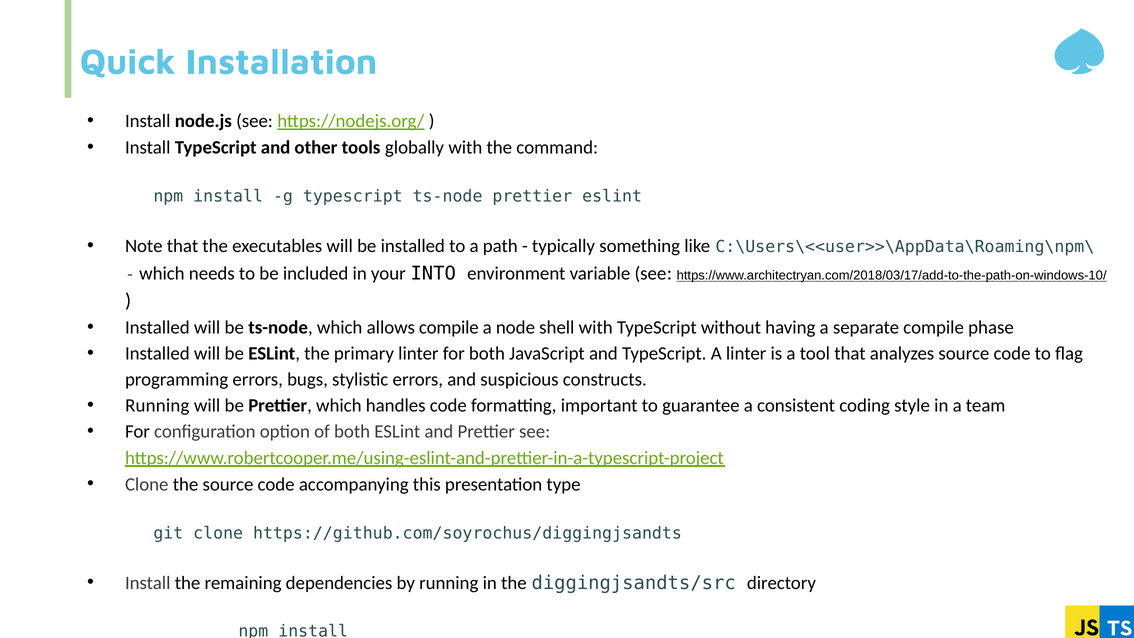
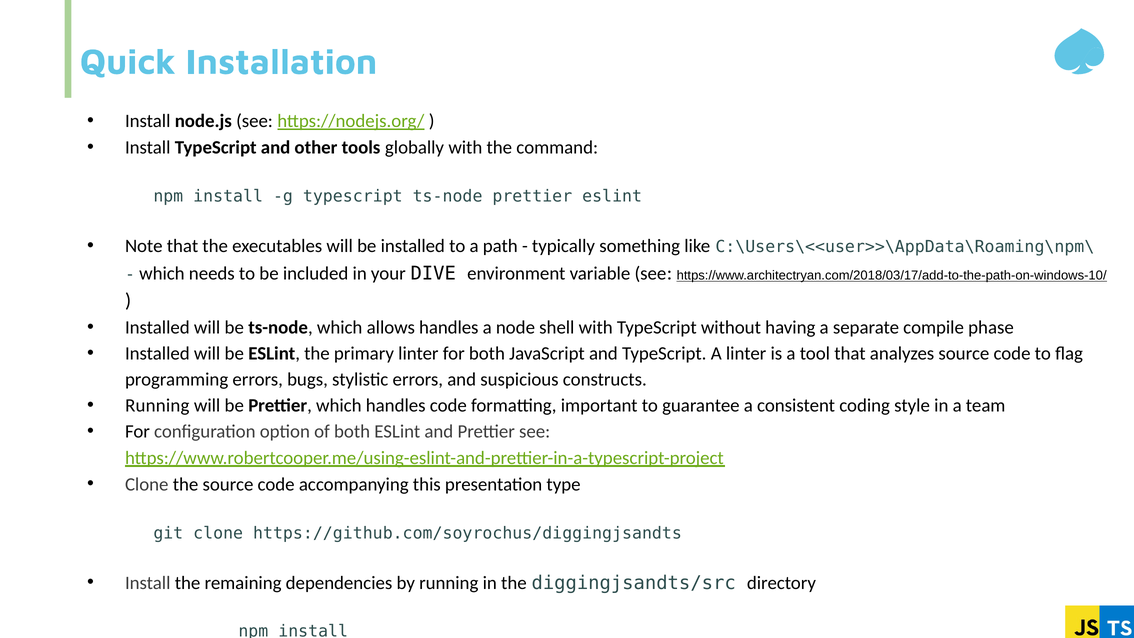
INTO: INTO -> DIVE (433, 273)
allows compile: compile -> handles (449, 327)
